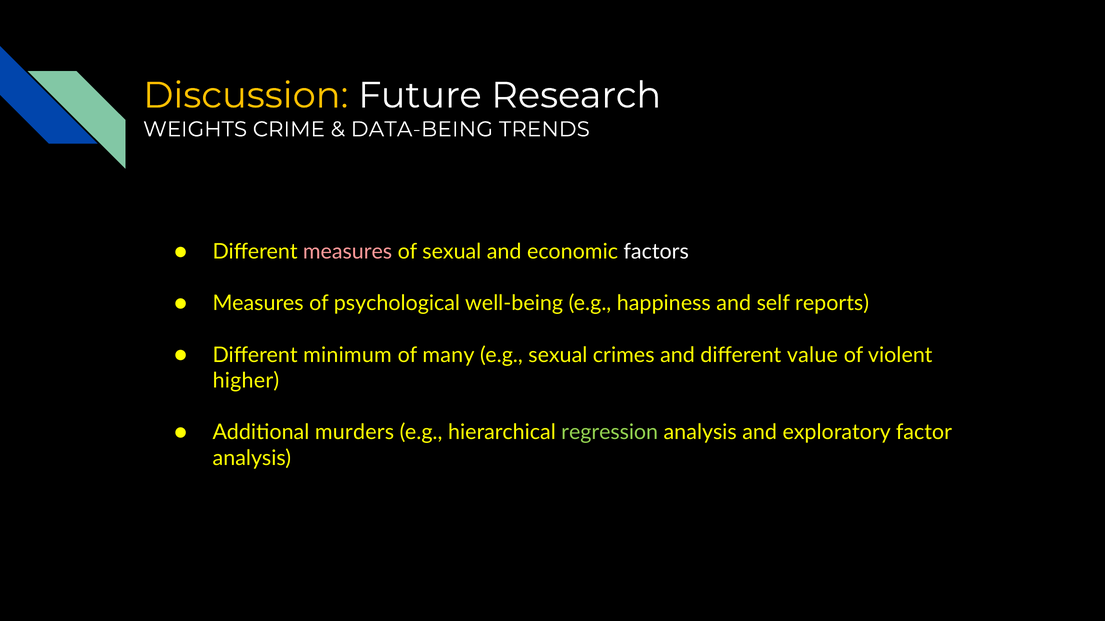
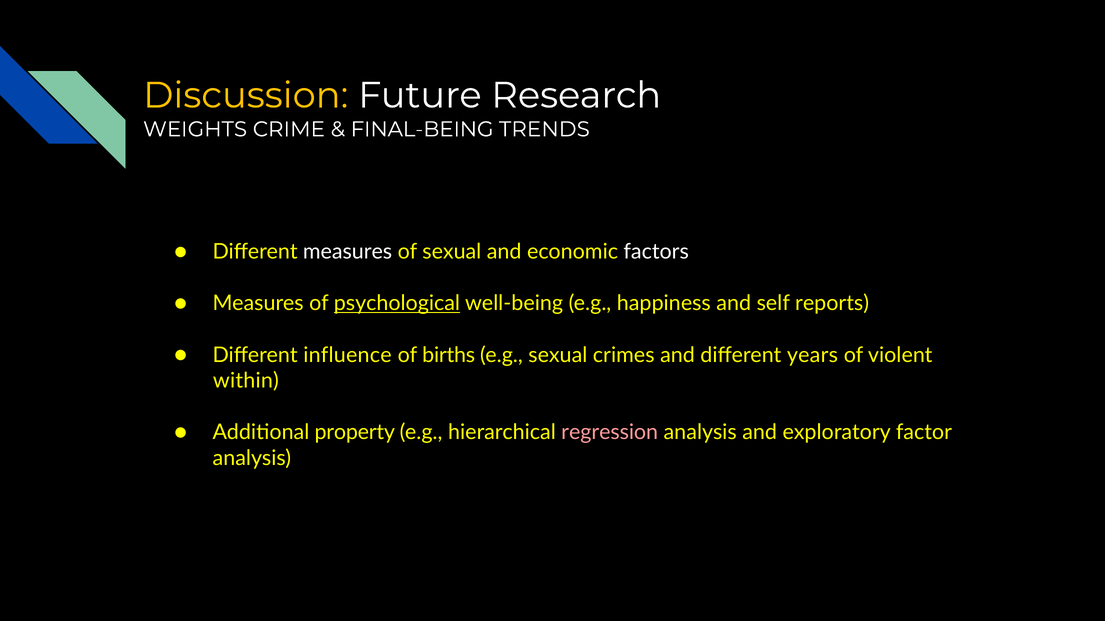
DATA-BEING: DATA-BEING -> FINAL-BEING (422, 129)
measures colour: pink -> white (348, 252)
psychological underline: none -> present (397, 304)
minimum: minimum -> influence (347, 355)
many: many -> births (449, 355)
value: value -> years (812, 355)
higher: higher -> within (246, 381)
murders: murders -> property (355, 433)
regression colour: light green -> pink (610, 433)
